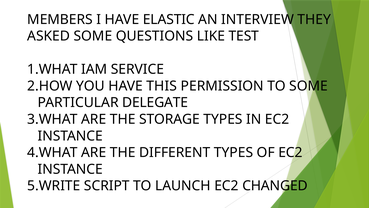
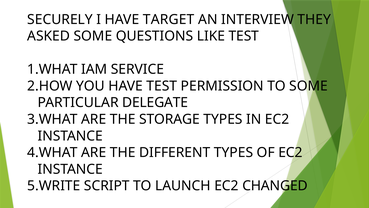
MEMBERS: MEMBERS -> SECURELY (60, 19)
ELASTIC: ELASTIC -> TARGET (169, 19)
HAVE THIS: THIS -> TEST (162, 86)
